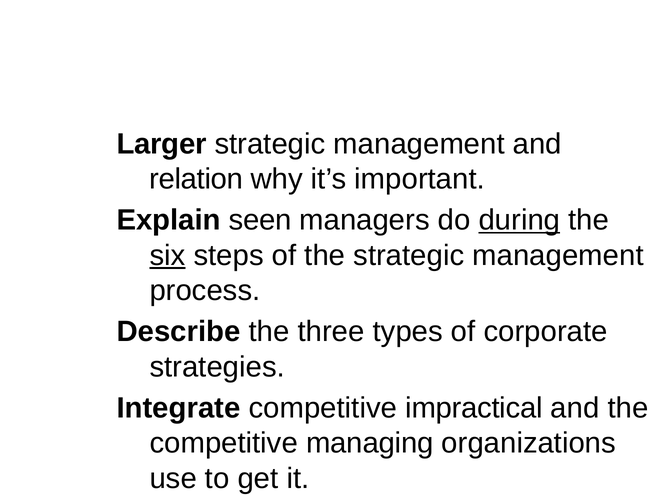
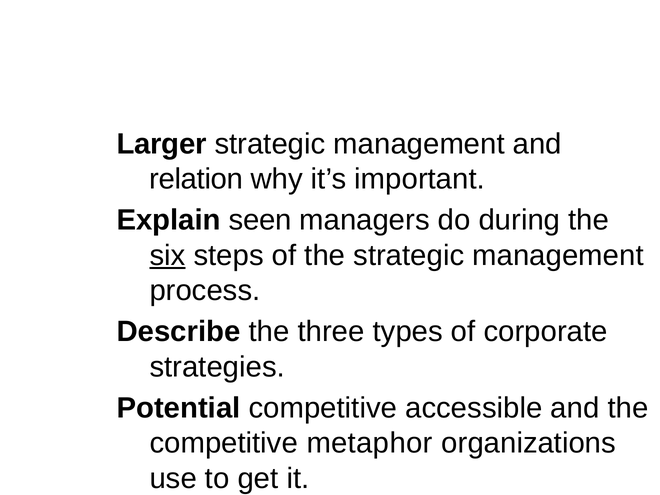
during underline: present -> none (519, 220)
Integrate: Integrate -> Potential (179, 408)
impractical: impractical -> accessible (474, 408)
managing: managing -> metaphor (370, 443)
